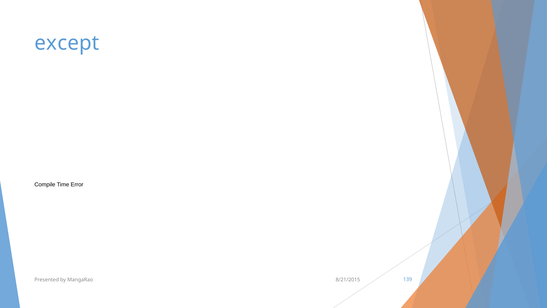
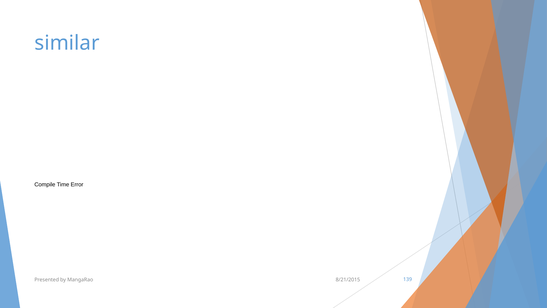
except: except -> similar (67, 43)
